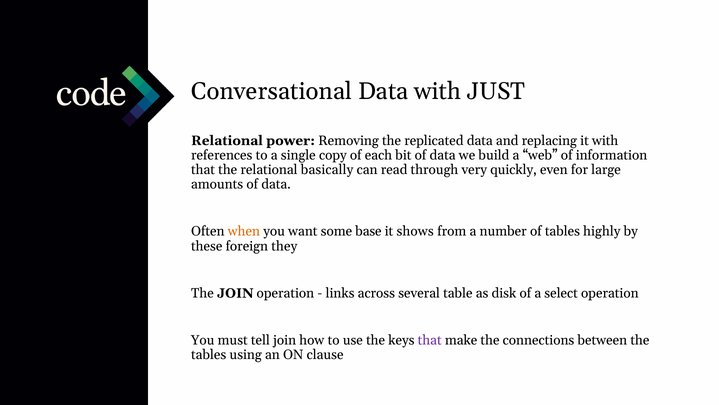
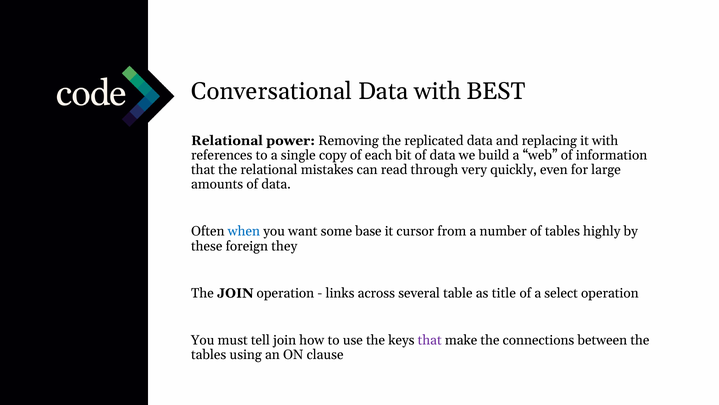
JUST: JUST -> BEST (496, 91)
basically: basically -> mistakes (327, 170)
when colour: orange -> blue (244, 231)
shows: shows -> cursor (415, 231)
disk: disk -> title (504, 293)
